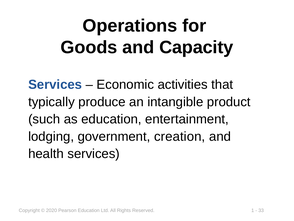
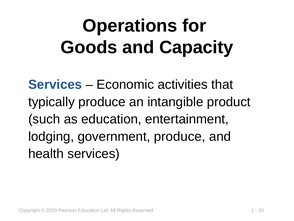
government creation: creation -> produce (180, 136)
